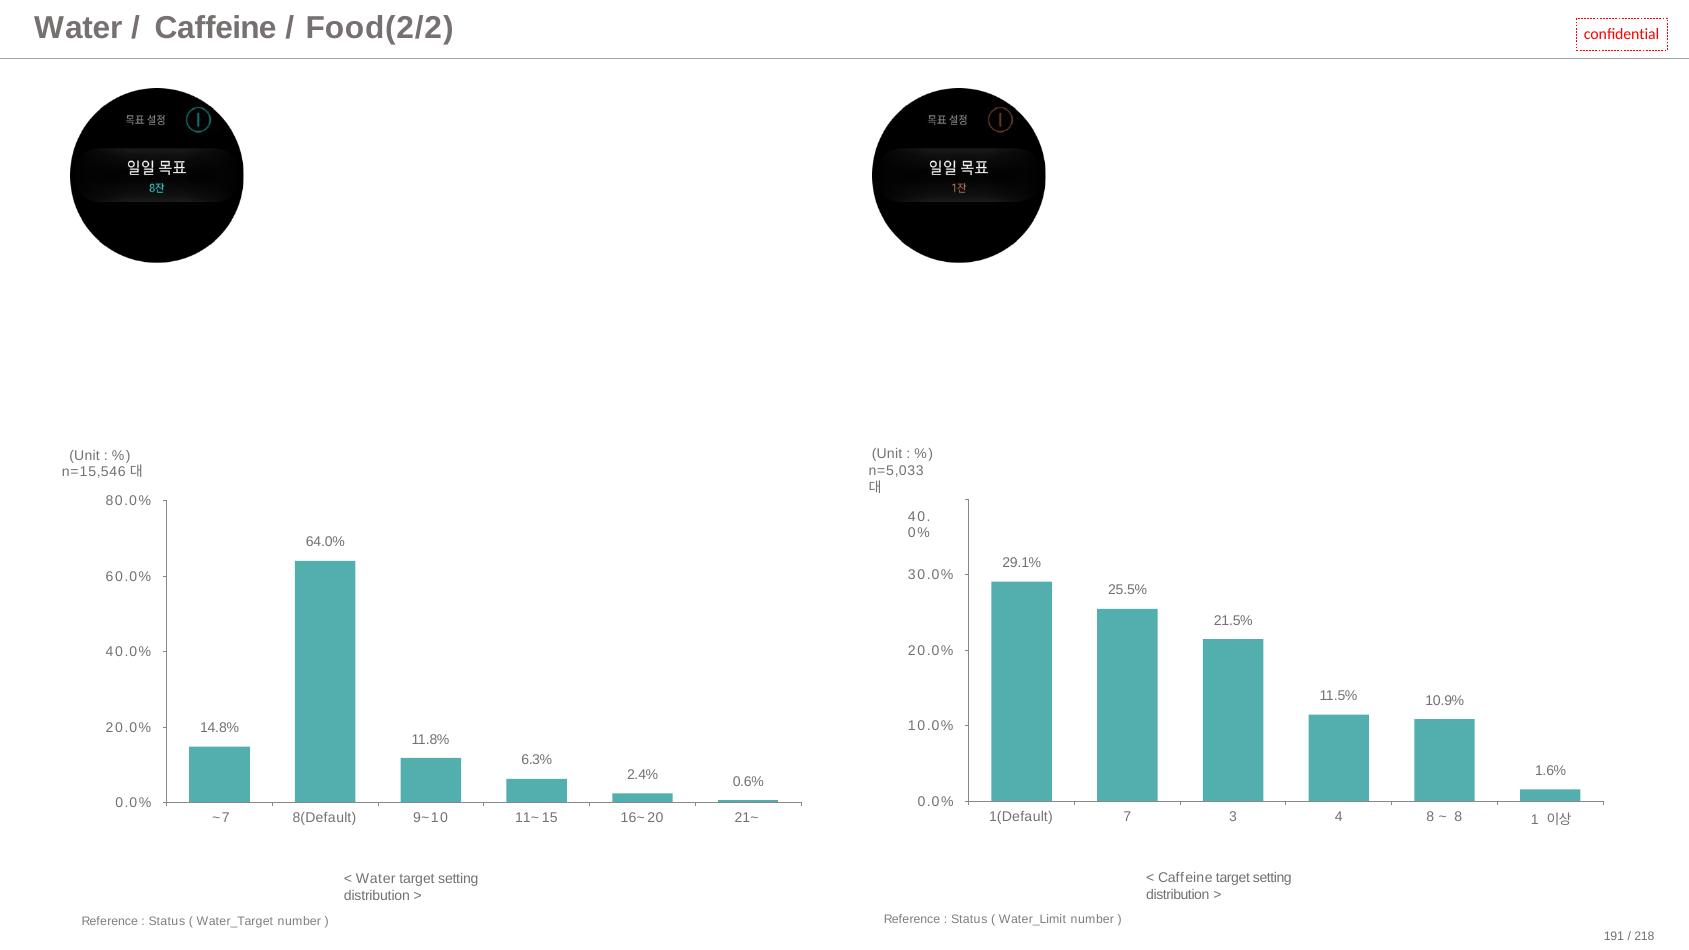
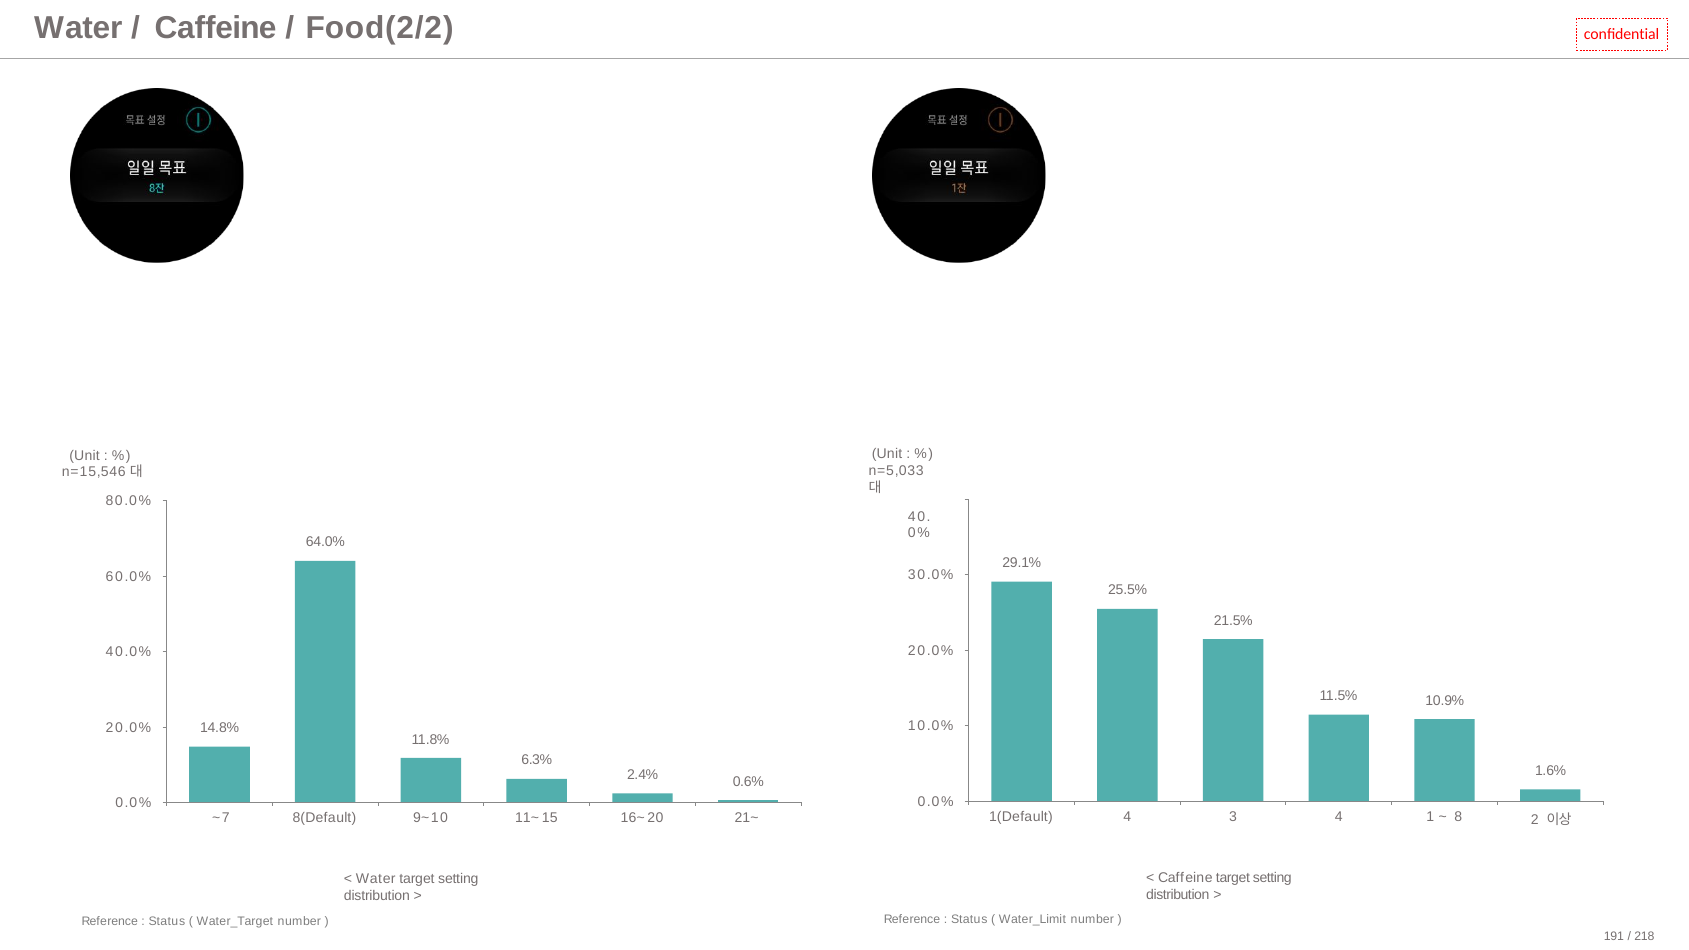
1(Default 7: 7 -> 4 (1127, 817)
4 8: 8 -> 1 (1430, 817)
1: 1 -> 2 (1535, 820)
